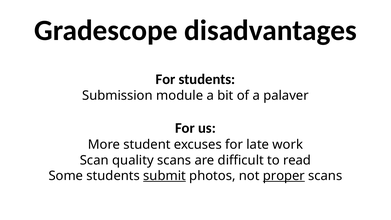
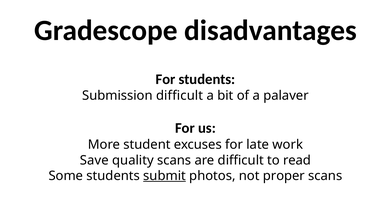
Submission module: module -> difficult (180, 96)
Scan: Scan -> Save (94, 160)
proper underline: present -> none (284, 176)
